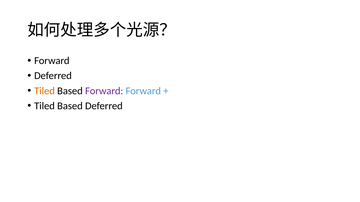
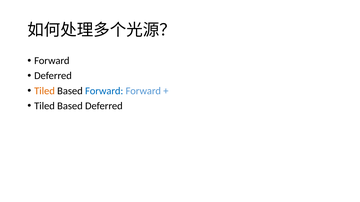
Forward colour: purple -> blue (104, 91)
